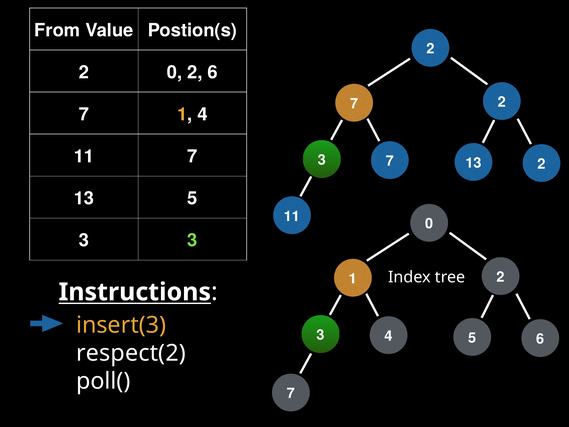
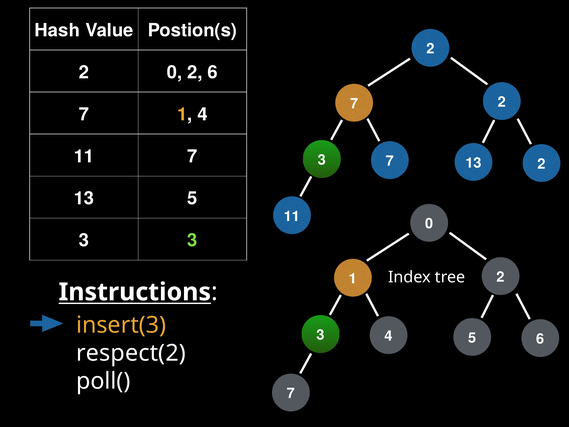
From: From -> Hash (57, 30)
